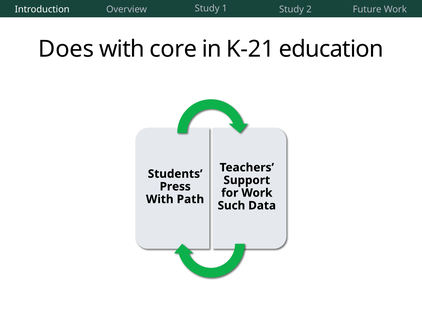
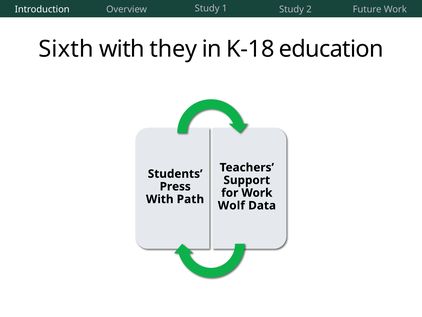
Does: Does -> Sixth (66, 49)
core: core -> they (173, 49)
K-21: K-21 -> K-18 (250, 49)
Such: Such -> Wolf (231, 205)
